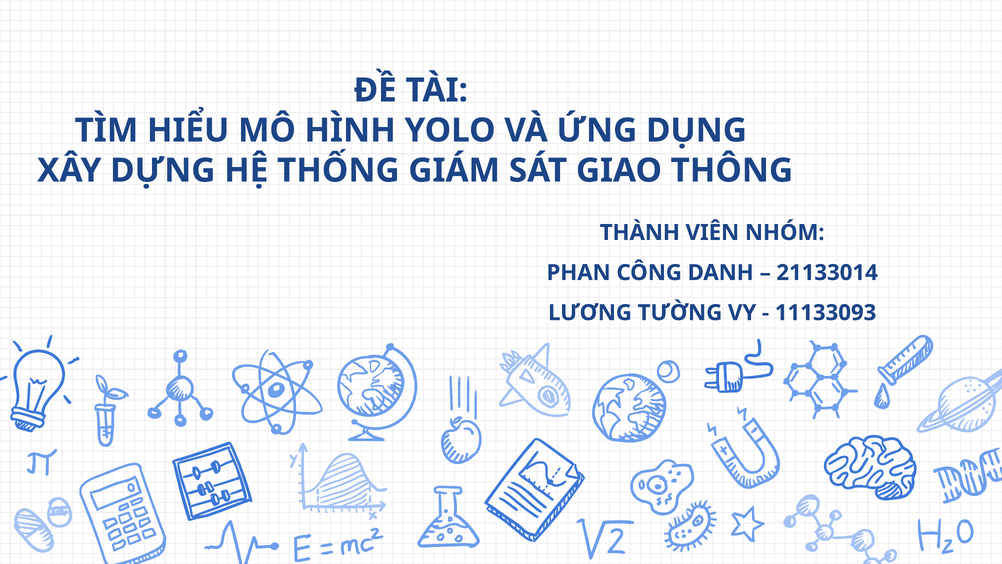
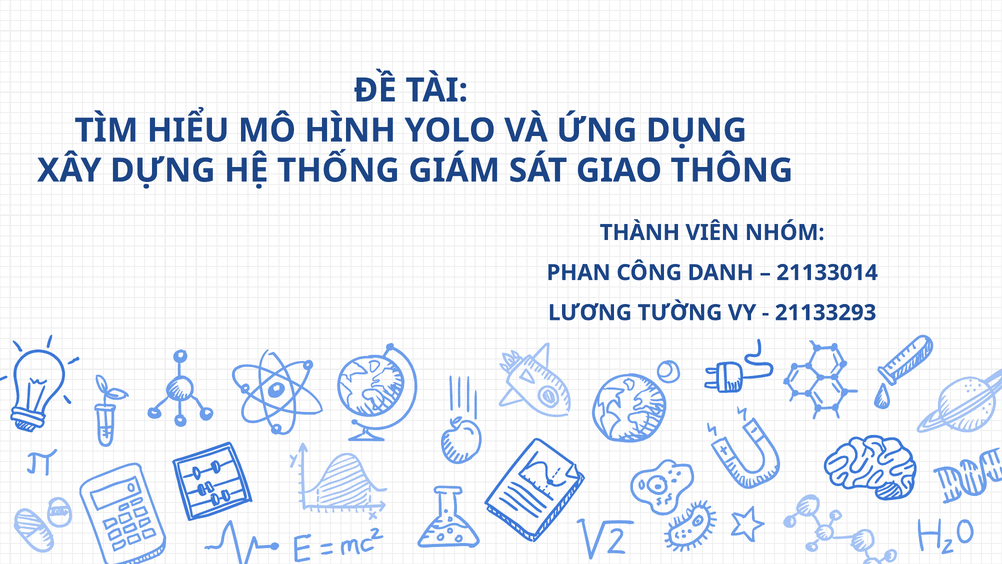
11133093: 11133093 -> 21133293 (826, 313)
